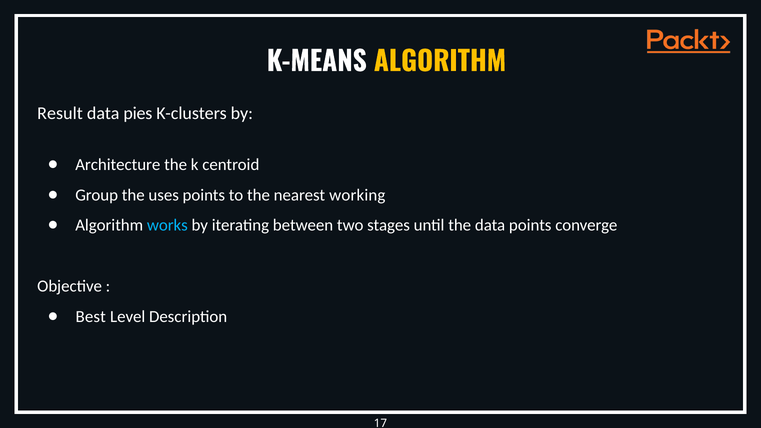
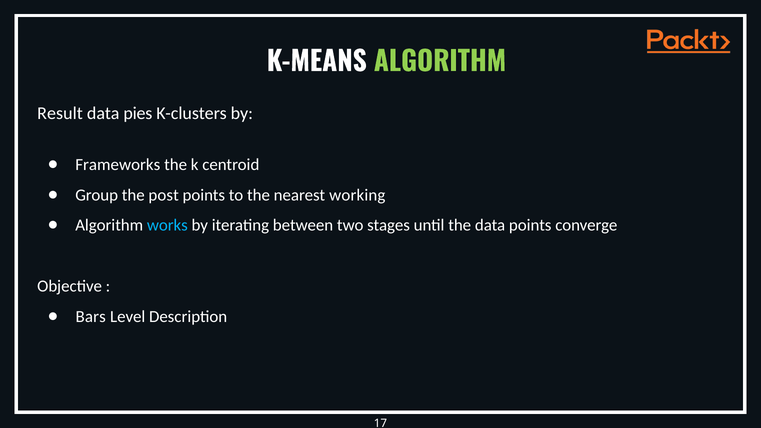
ALGORITHM colour: yellow -> light green (440, 62)
Architecture: Architecture -> Frameworks (118, 165)
uses: uses -> post (164, 195)
Best: Best -> Bars (91, 317)
